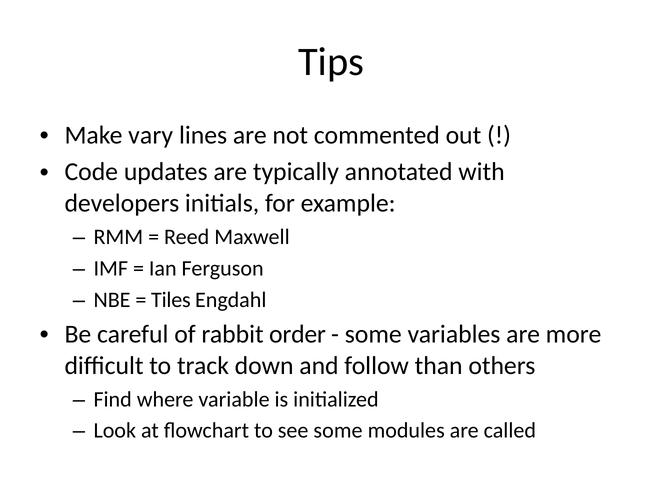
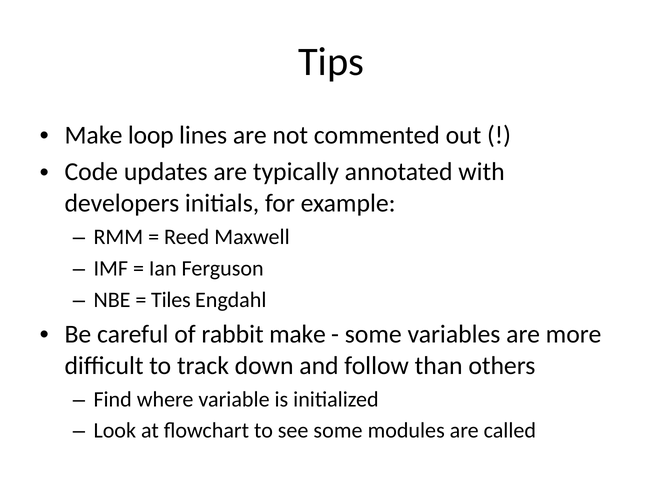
vary: vary -> loop (151, 135)
rabbit order: order -> make (298, 334)
